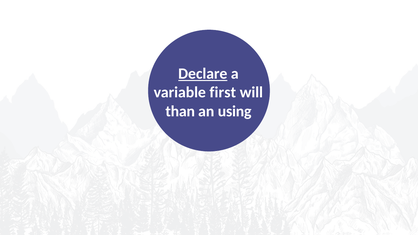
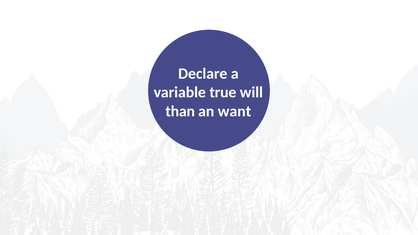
Declare underline: present -> none (203, 74)
first: first -> true (223, 93)
using: using -> want (235, 111)
